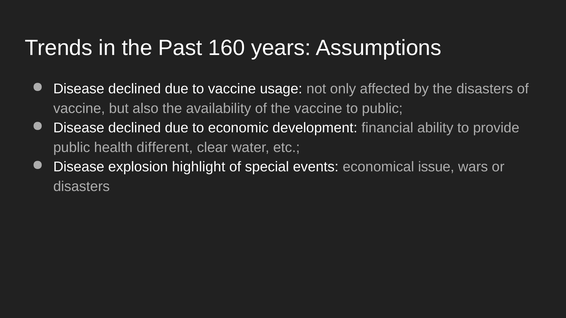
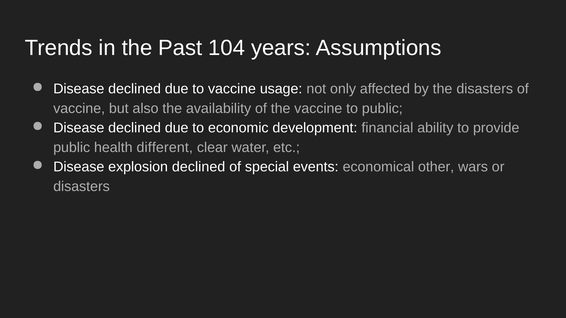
160: 160 -> 104 (227, 48)
explosion highlight: highlight -> declined (199, 167)
issue: issue -> other (436, 167)
